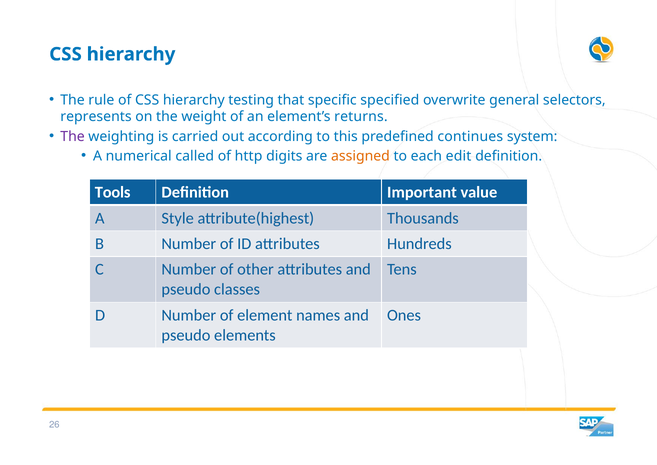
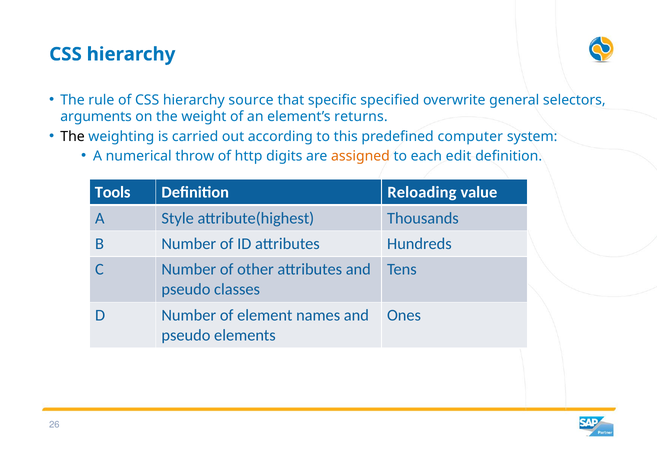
testing: testing -> source (251, 100)
represents: represents -> arguments (96, 117)
The colour: purple -> black (73, 136)
continues: continues -> computer (470, 136)
called: called -> throw (195, 156)
Important: Important -> Reloading (422, 192)
